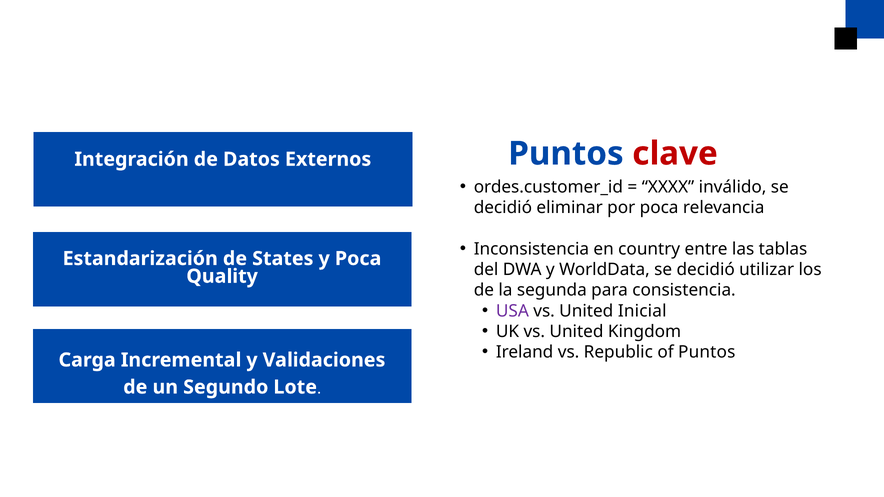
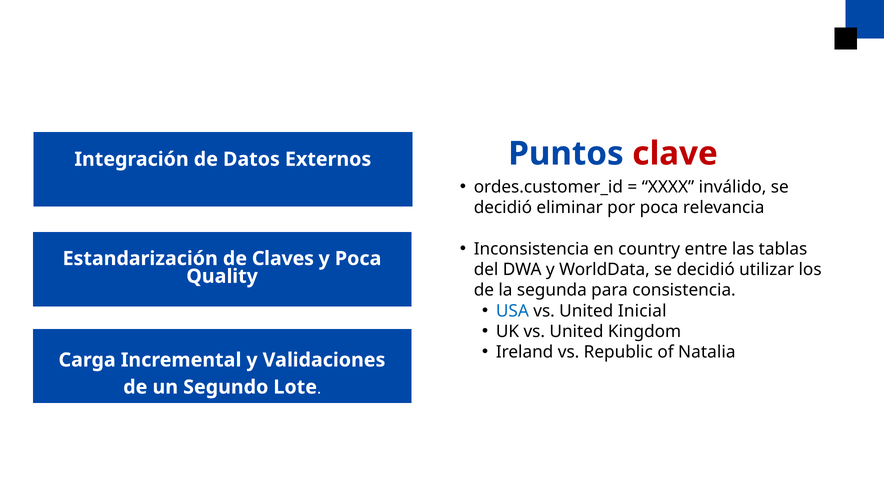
States: States -> Claves (283, 259)
USA colour: purple -> blue (512, 311)
of Puntos: Puntos -> Natalia (707, 352)
